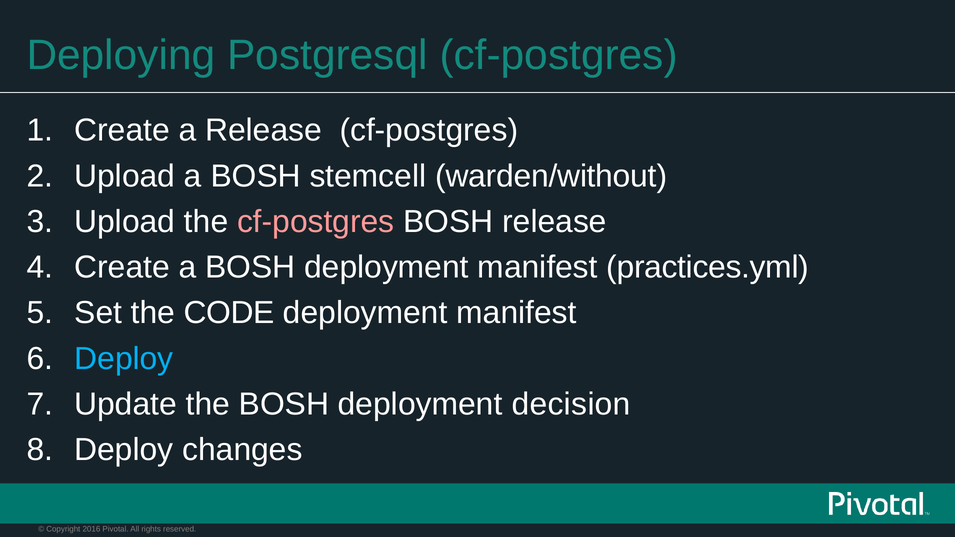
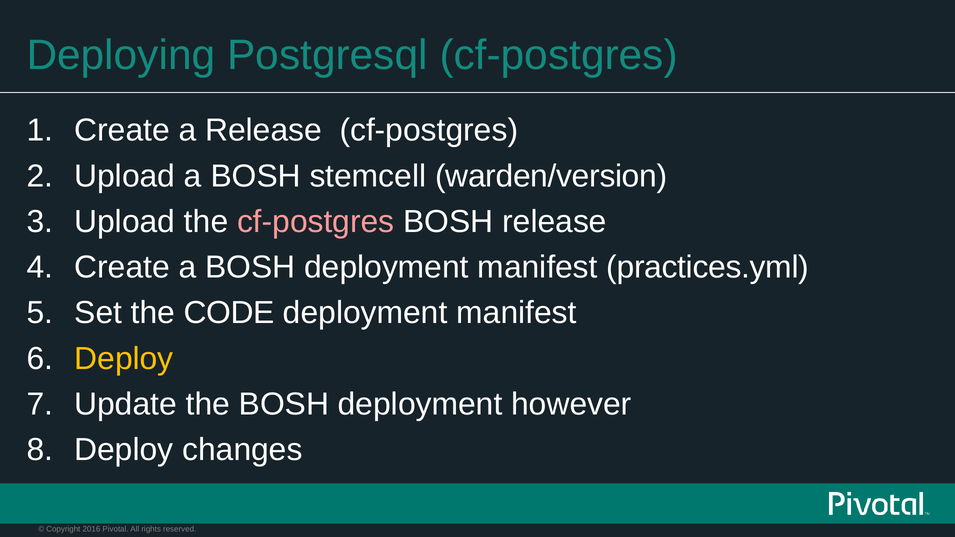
warden/without: warden/without -> warden/version (551, 176)
Deploy colour: light blue -> yellow (124, 359)
decision: decision -> however (571, 404)
